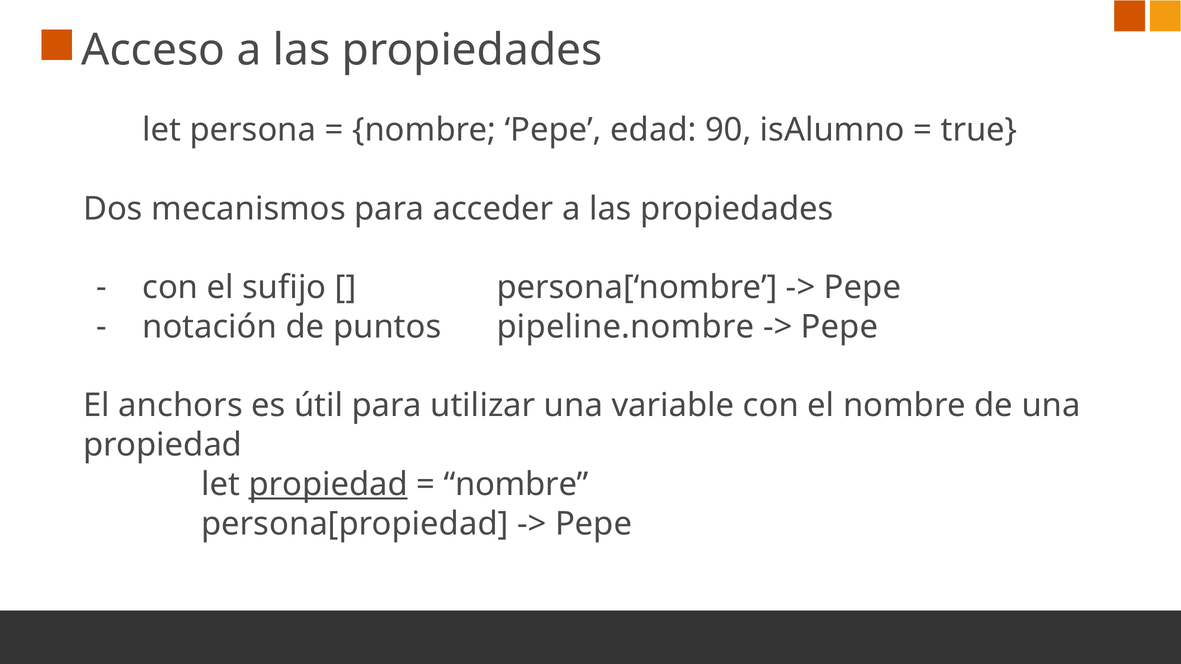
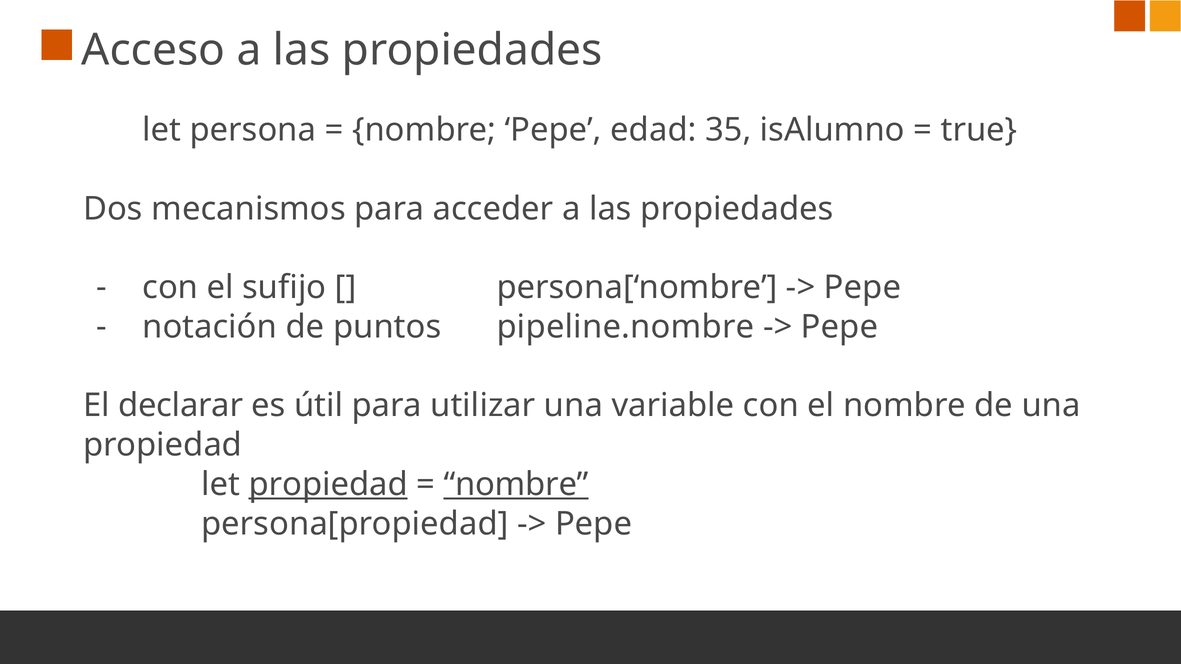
90: 90 -> 35 (728, 130)
anchors: anchors -> declarar (181, 406)
nombre underline: none -> present (516, 485)
